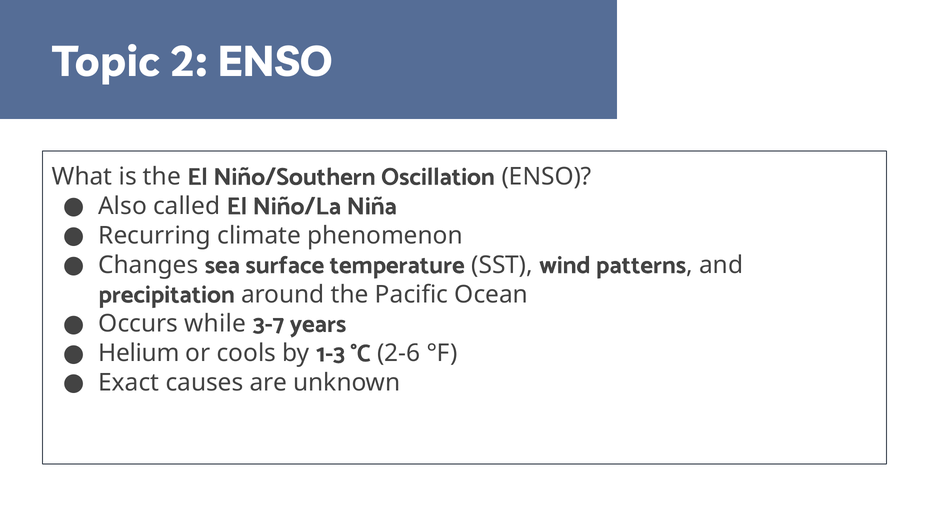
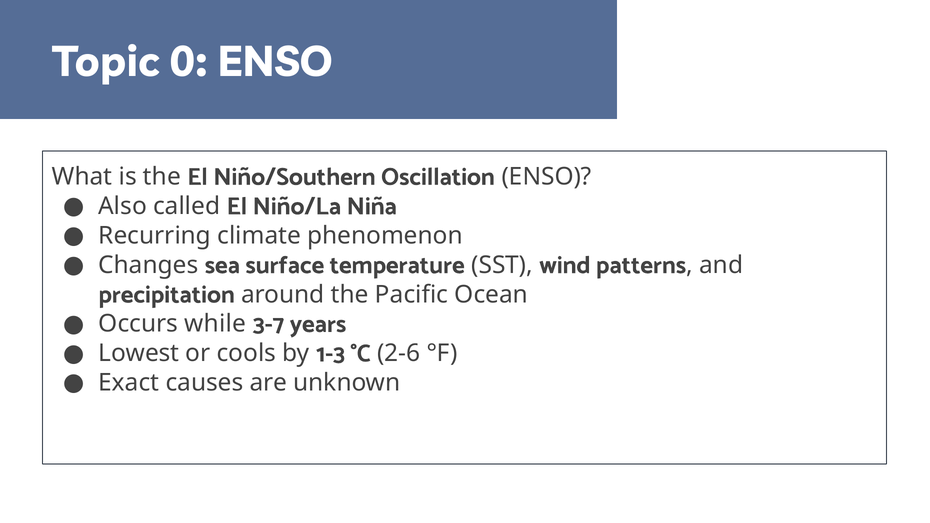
2: 2 -> 0 (189, 62)
Helium: Helium -> Lowest (139, 353)
